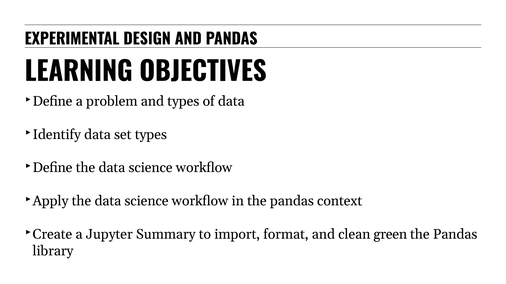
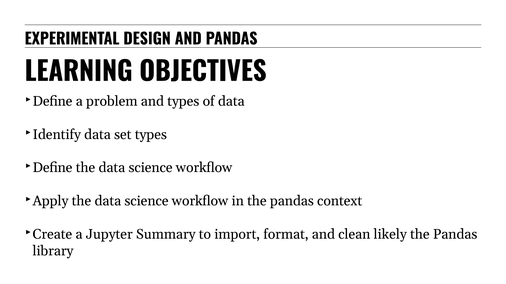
green: green -> likely (390, 234)
